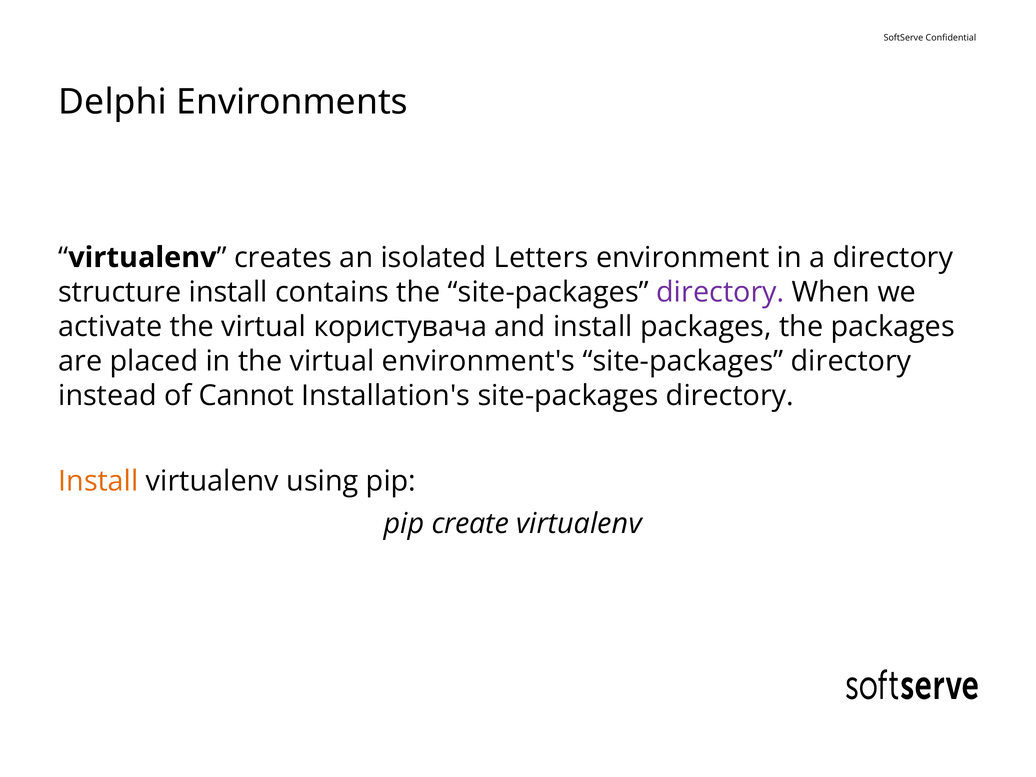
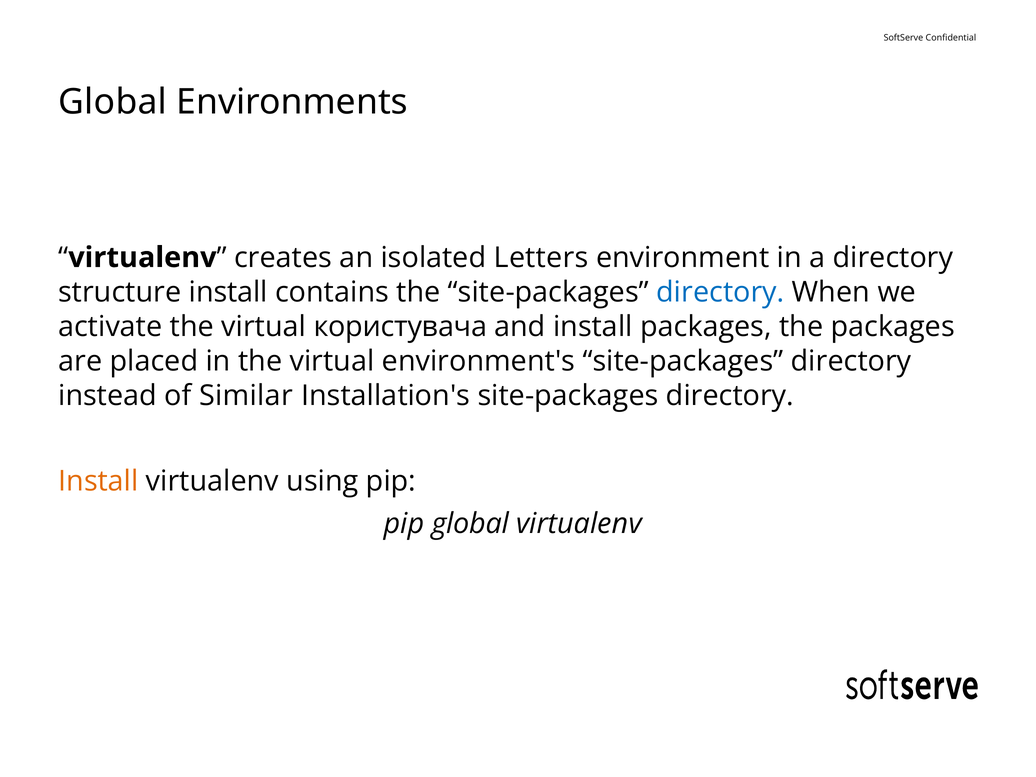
Delphi: Delphi -> Global (113, 102)
directory colour: purple -> blue (720, 292)
Cannot: Cannot -> Similar (246, 396)
pip create: create -> global (470, 524)
